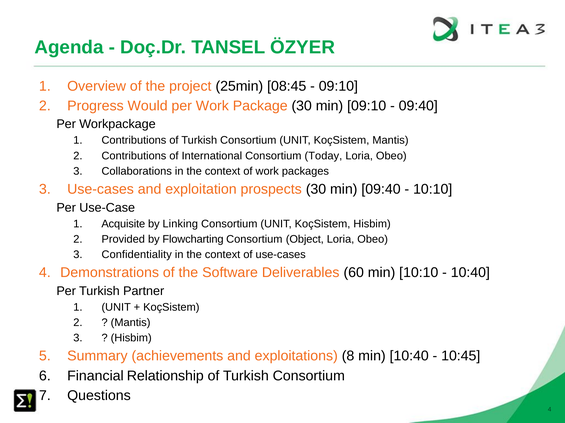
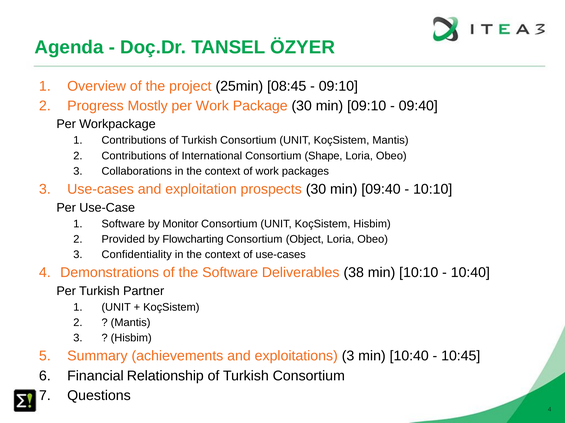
Would: Would -> Mostly (148, 106)
Today: Today -> Shape (324, 156)
Acquisite: Acquisite -> Software (123, 224)
Linking: Linking -> Monitor (180, 224)
60: 60 -> 38 (354, 273)
exploitations 8: 8 -> 3 (348, 357)
